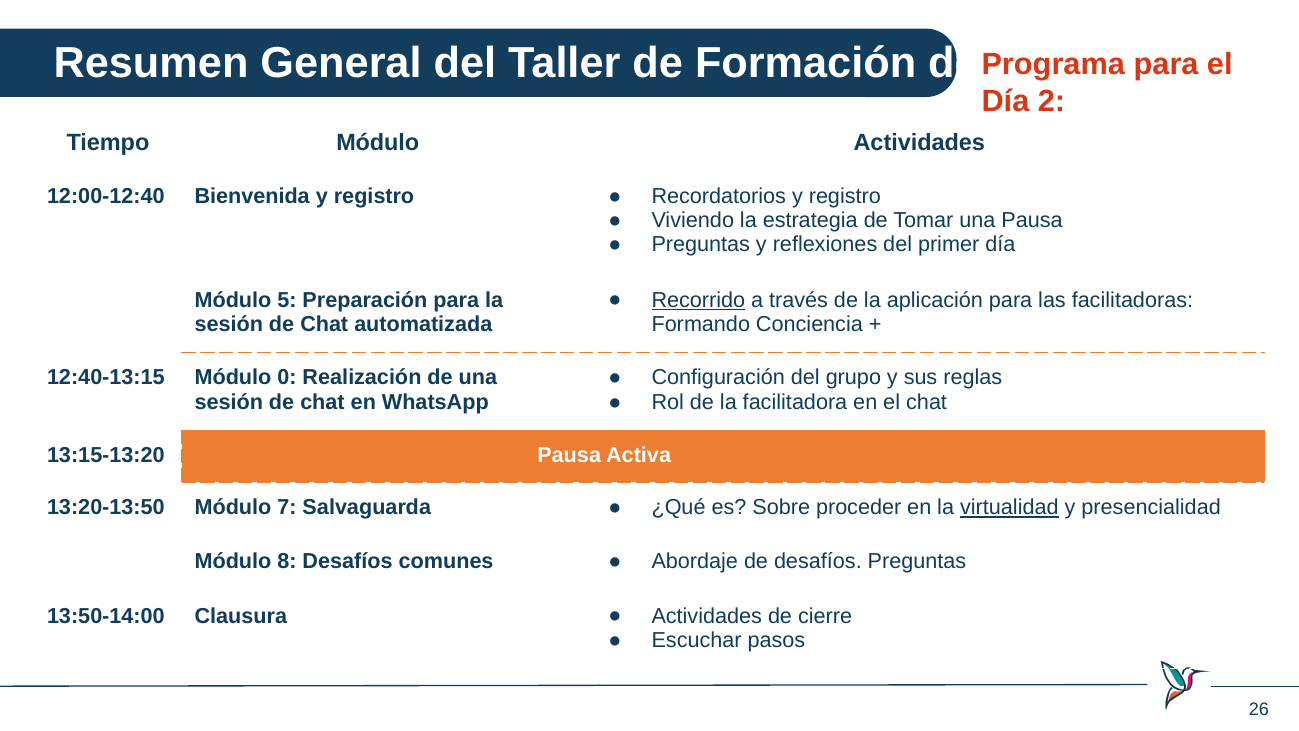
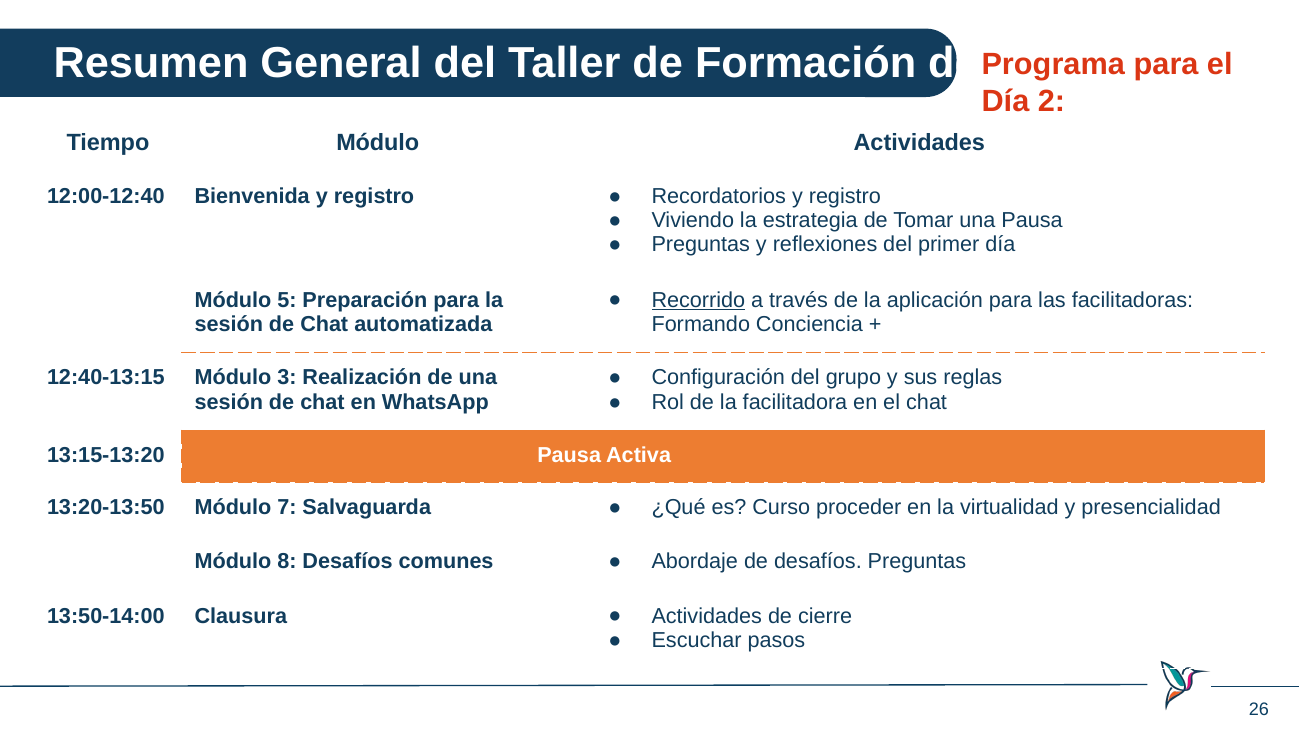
0: 0 -> 3 (287, 378)
Sobre: Sobre -> Curso (781, 507)
virtualidad underline: present -> none (1009, 507)
